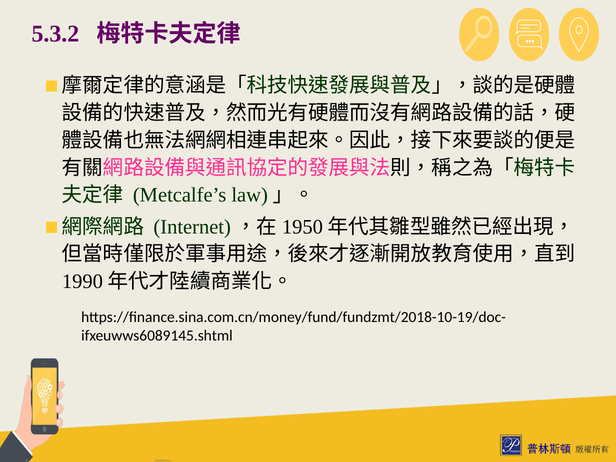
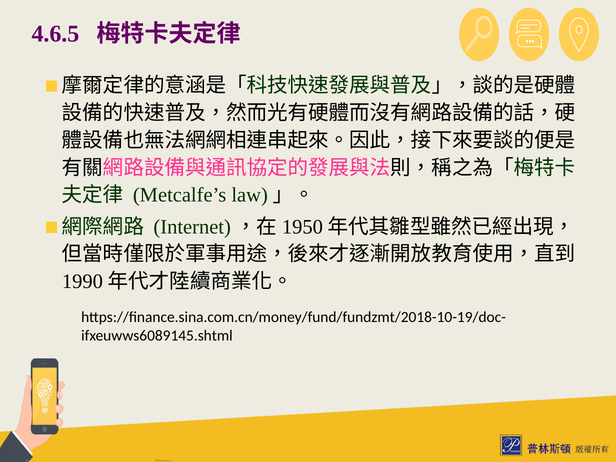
5.3.2: 5.3.2 -> 4.6.5 (55, 34)
